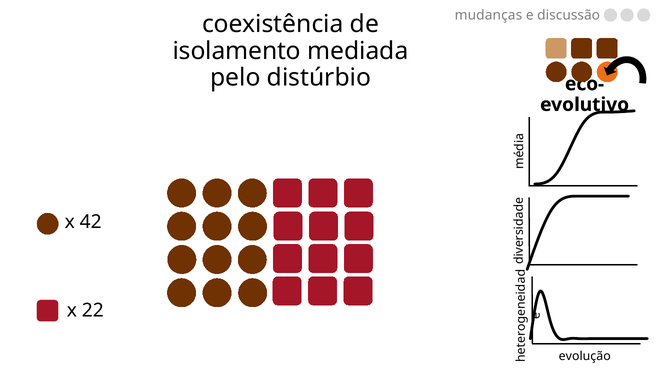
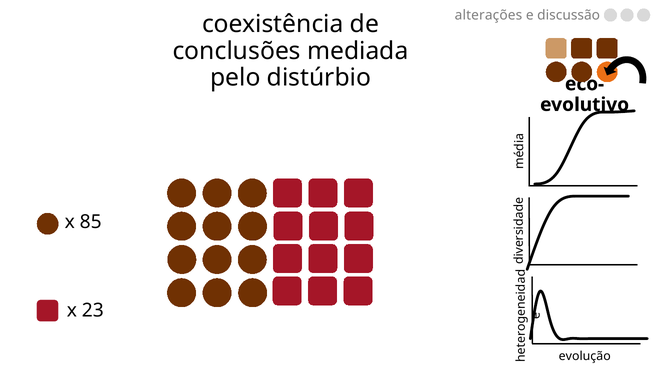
mudanças: mudanças -> alterações (488, 15)
isolamento: isolamento -> conclusões (237, 51)
42: 42 -> 85 (91, 222)
22: 22 -> 23 (93, 311)
